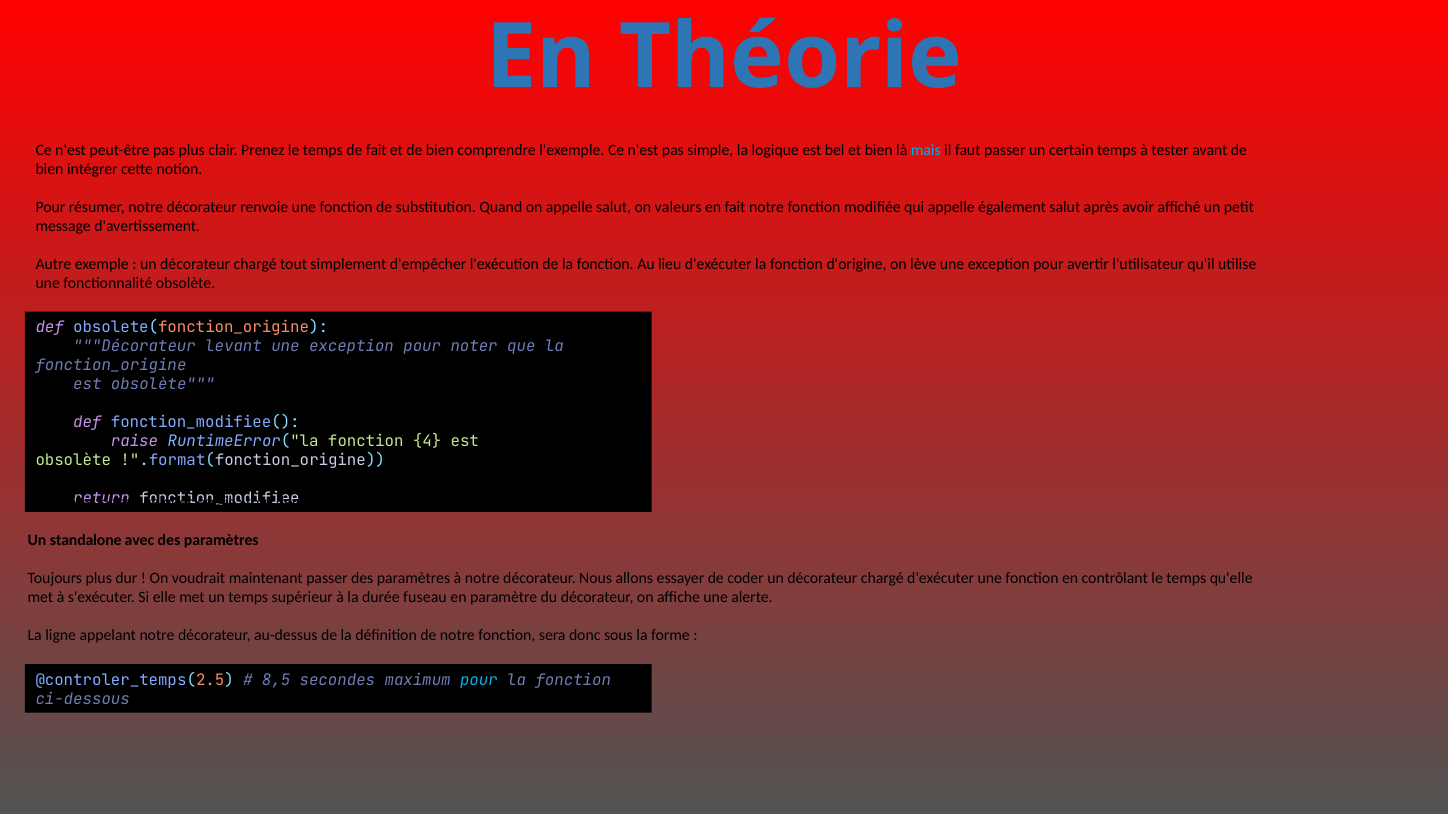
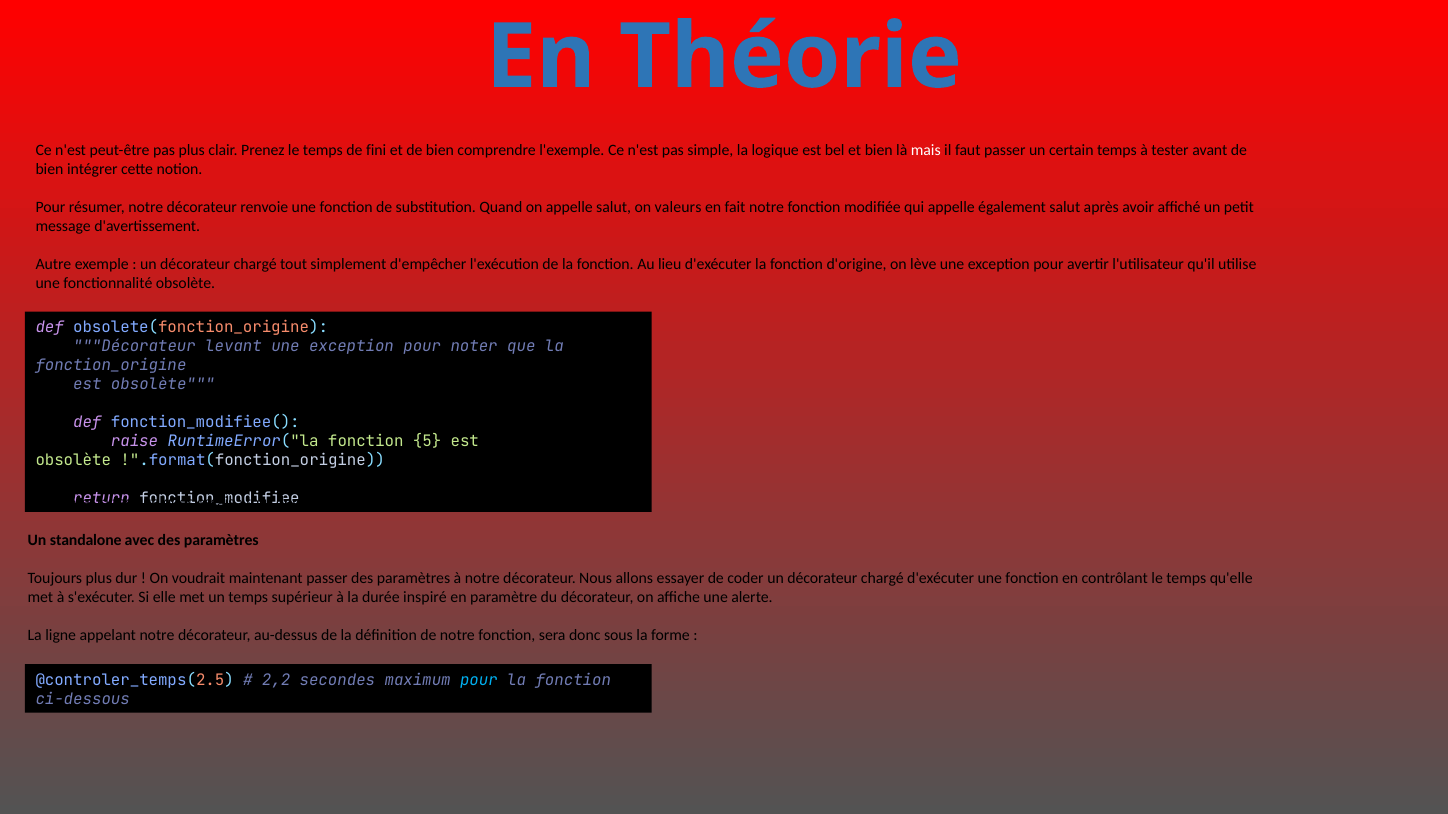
de fait: fait -> fini (376, 151)
mais colour: light blue -> white (926, 151)
4: 4 -> 5 (427, 442)
fuseau: fuseau -> inspiré (425, 598)
8,5: 8,5 -> 2,2 (276, 680)
